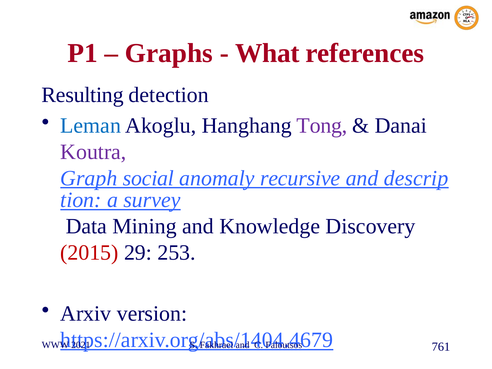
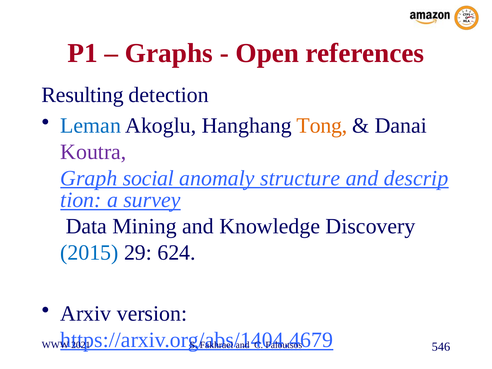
What: What -> Open (267, 53)
Tong colour: purple -> orange (322, 126)
recursive: recursive -> structure (300, 178)
2015 colour: red -> blue (89, 252)
253: 253 -> 624 (177, 252)
761: 761 -> 546 (441, 347)
